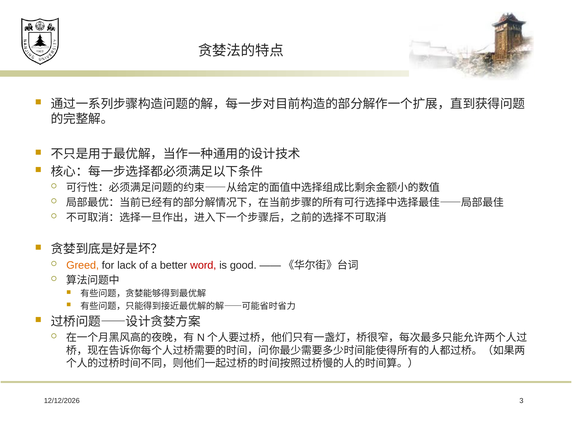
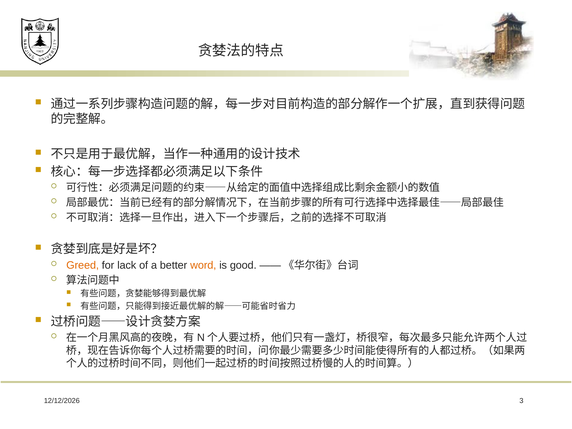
word colour: red -> orange (203, 265)
